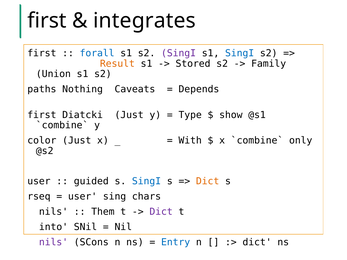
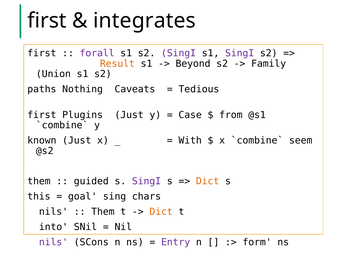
forall colour: blue -> purple (97, 53)
SingI colour: blue -> purple (240, 53)
Stored: Stored -> Beyond (193, 64)
Depends: Depends -> Tedious (199, 89)
Diatcki: Diatcki -> Plugins (83, 115)
Type: Type -> Case (190, 115)
show: show -> from (231, 115)
color: color -> known (42, 141)
only: only -> seem (301, 141)
user: user -> them (39, 181)
SingI colour: blue -> purple (147, 181)
rseq: rseq -> this (39, 197)
user: user -> goal (83, 197)
Dict colour: purple -> orange (161, 212)
Entry colour: blue -> purple (176, 242)
dict: dict -> form (257, 242)
